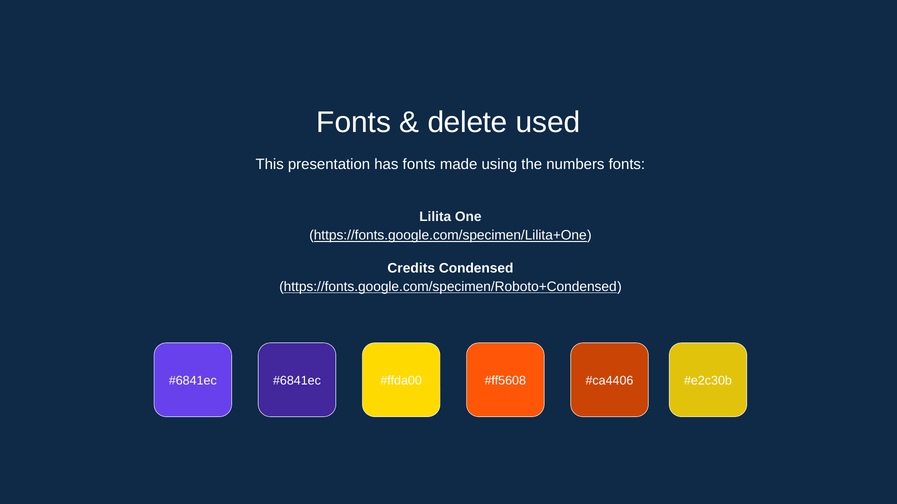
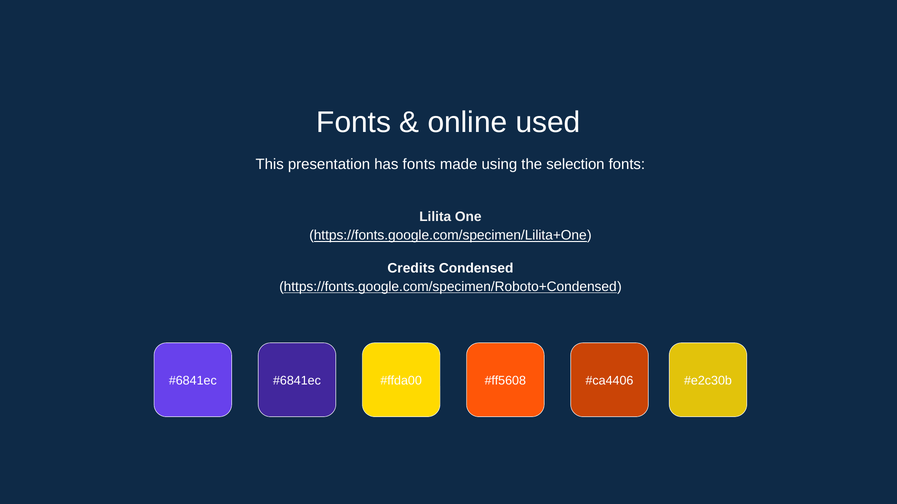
delete: delete -> online (467, 123)
numbers: numbers -> selection (575, 165)
